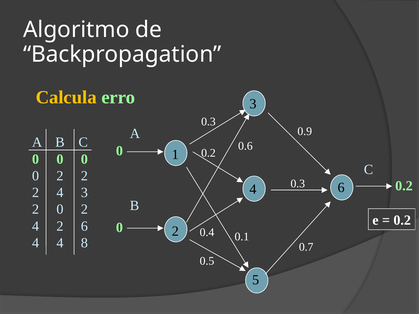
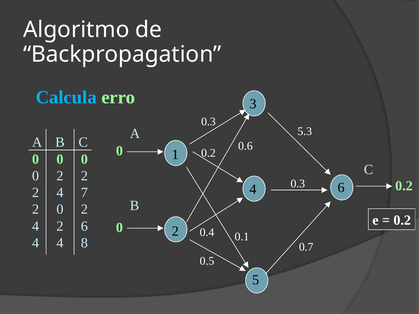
Calcula colour: yellow -> light blue (66, 97)
0.9: 0.9 -> 5.3 (305, 131)
4 3: 3 -> 7 (84, 193)
